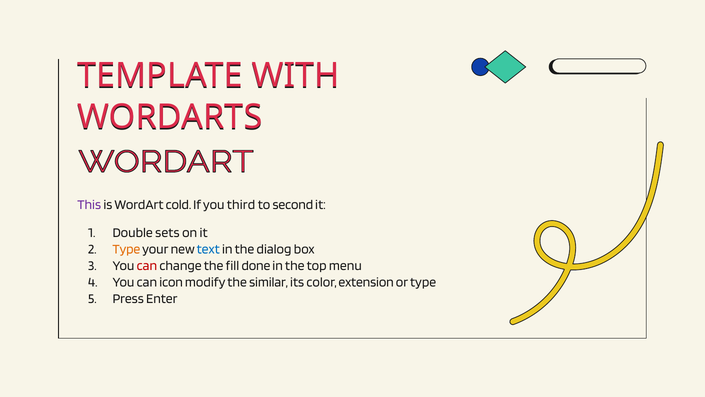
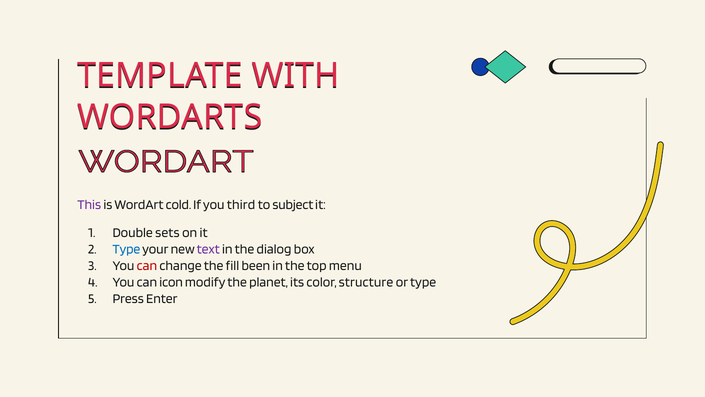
second: second -> subject (293, 205)
Type colour: orange -> blue (126, 249)
text colour: blue -> purple (208, 249)
done: done -> been (256, 266)
similar: similar -> planet (269, 282)
extension: extension -> structure (366, 282)
